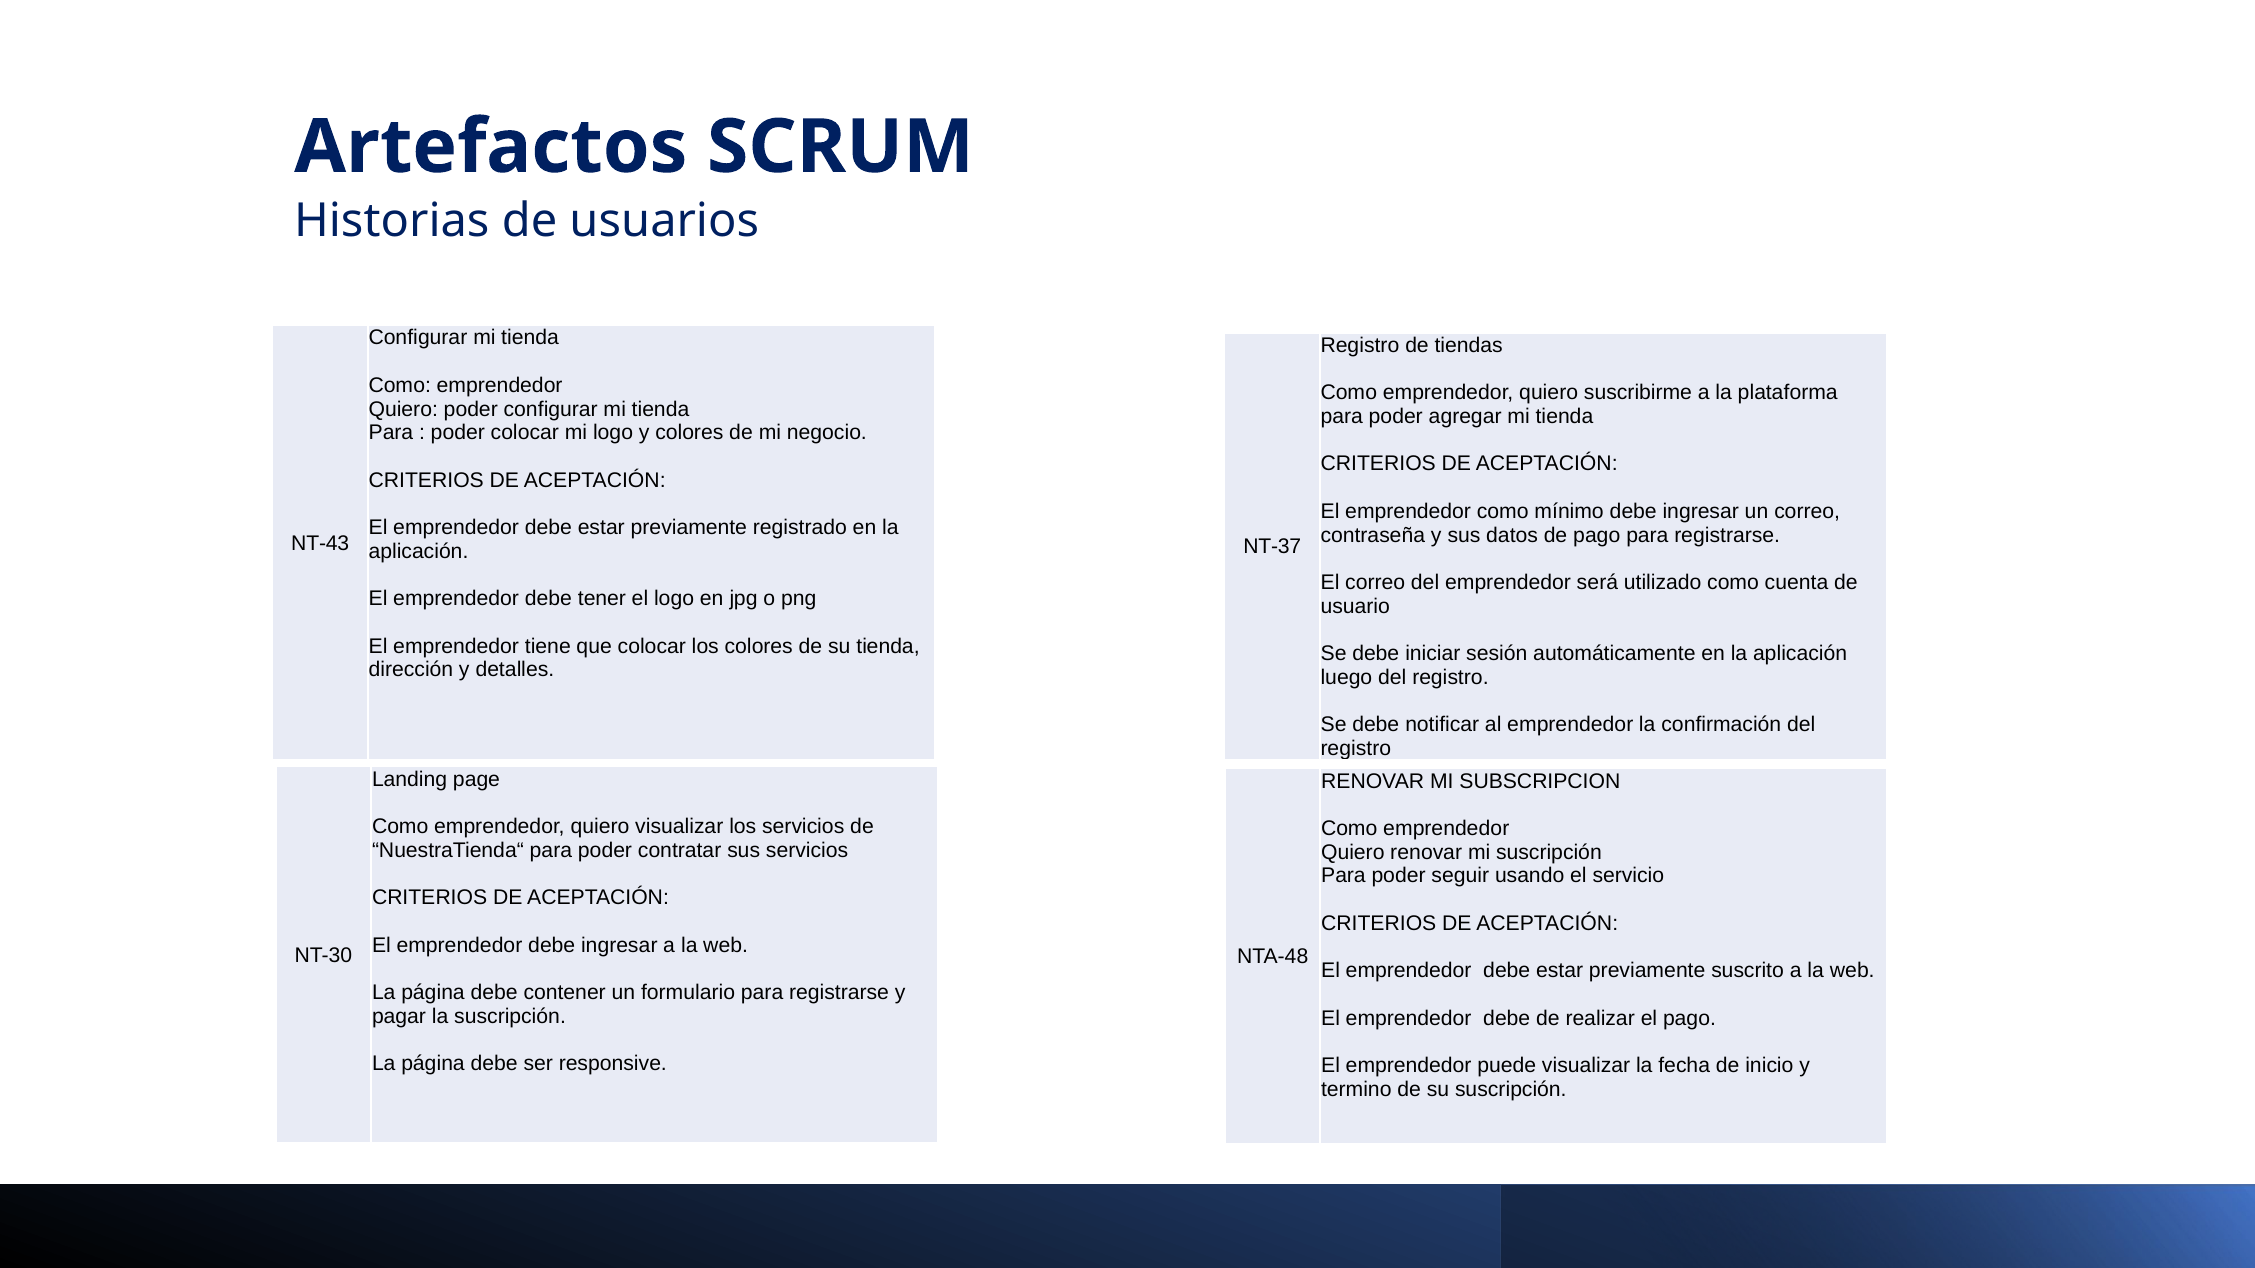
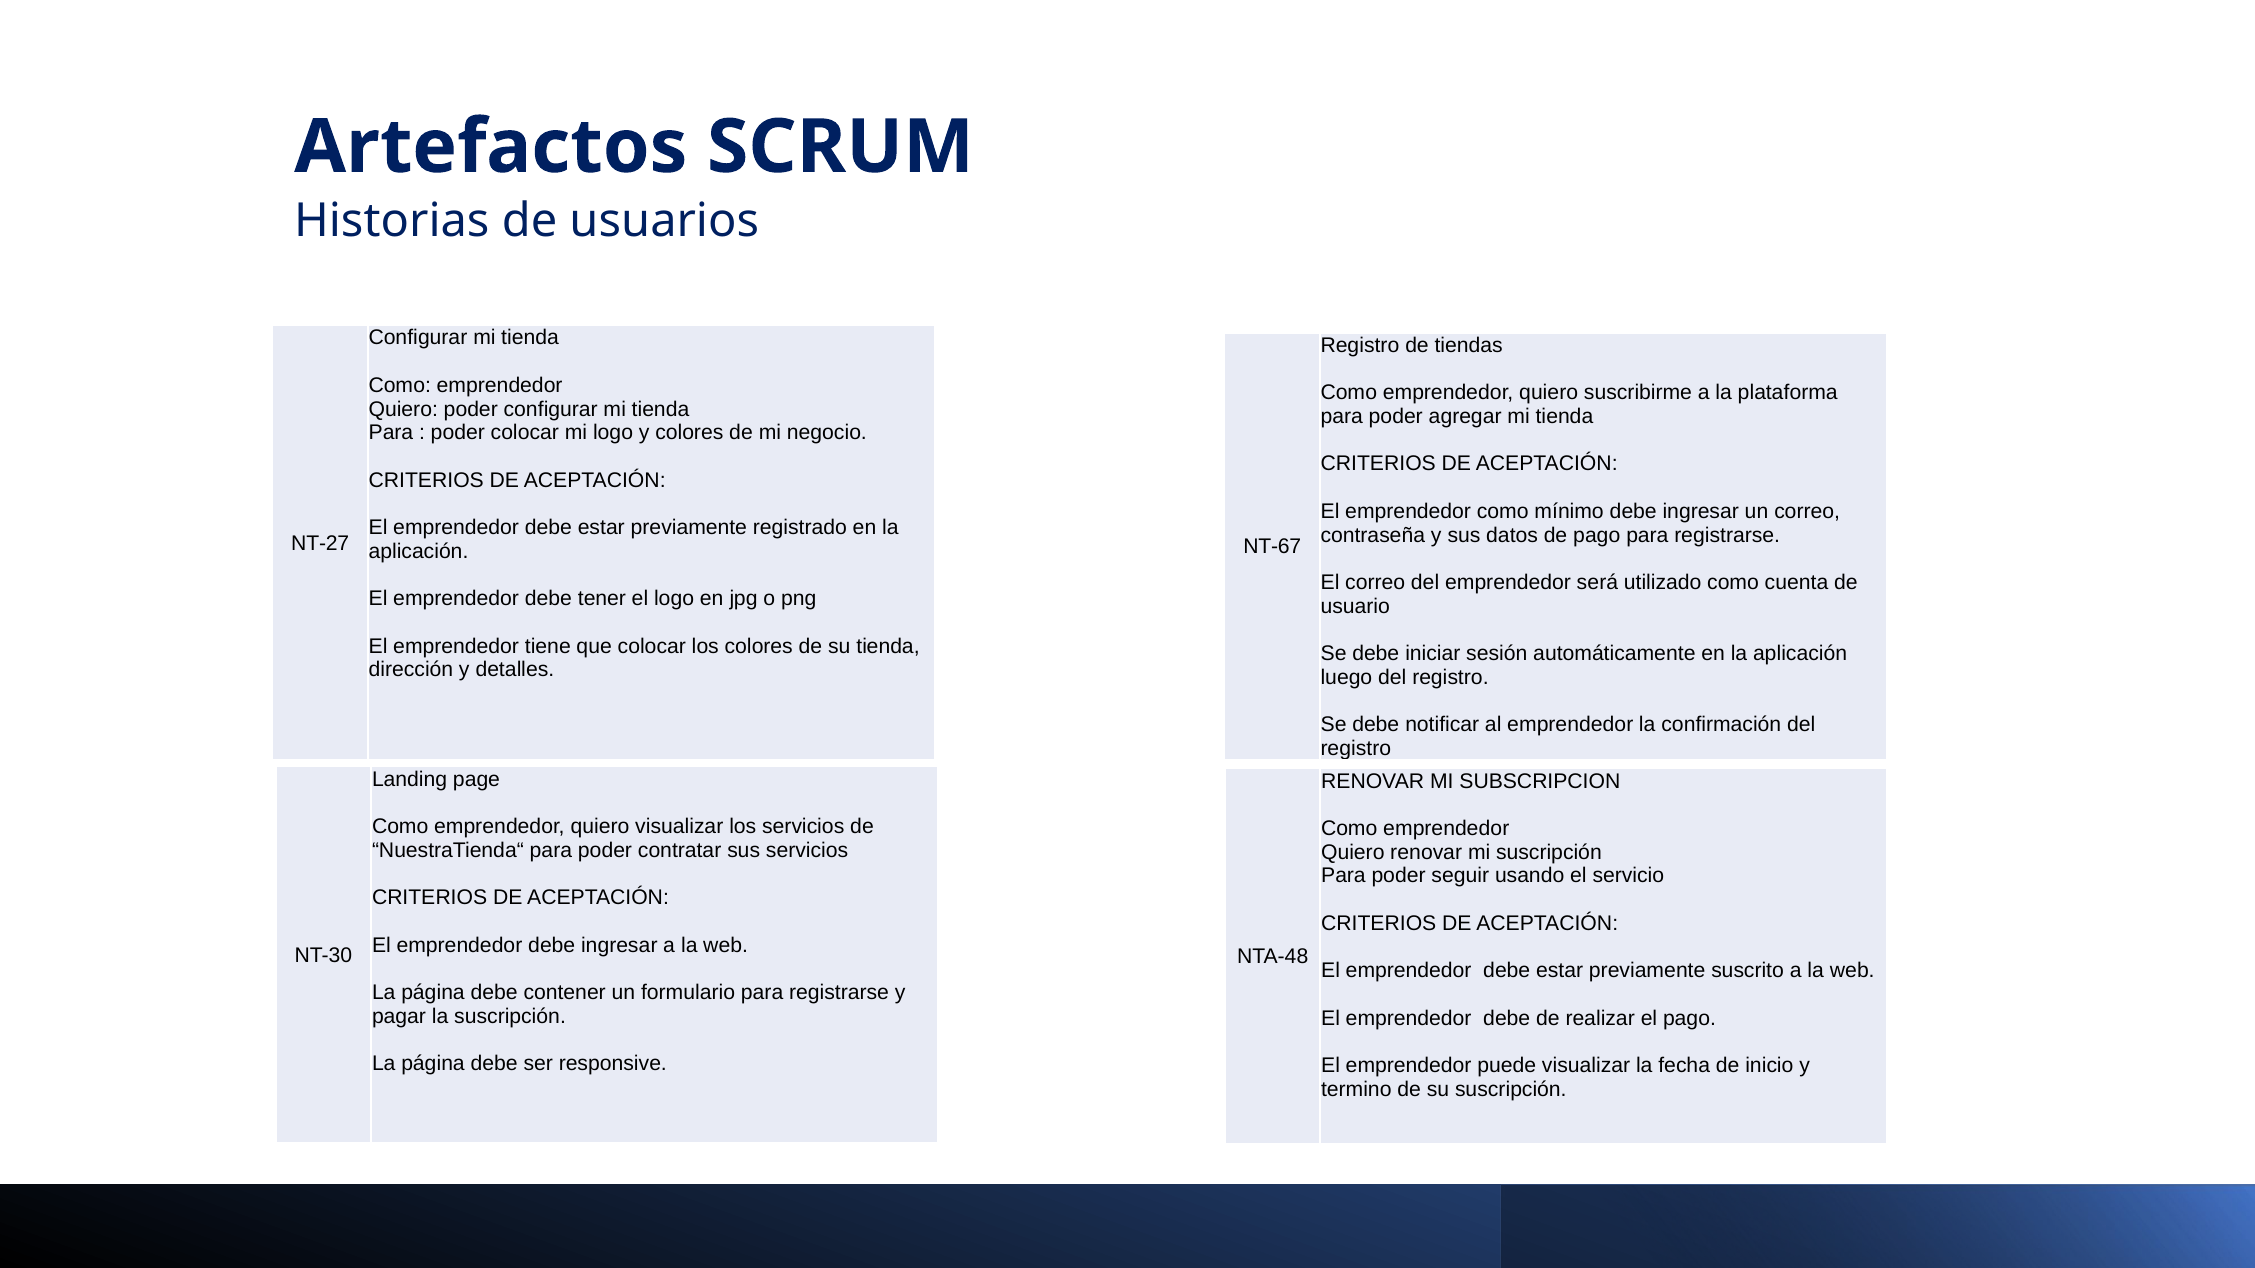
NT-43: NT-43 -> NT-27 (320, 543)
NT-37: NT-37 -> NT-67 (1272, 547)
